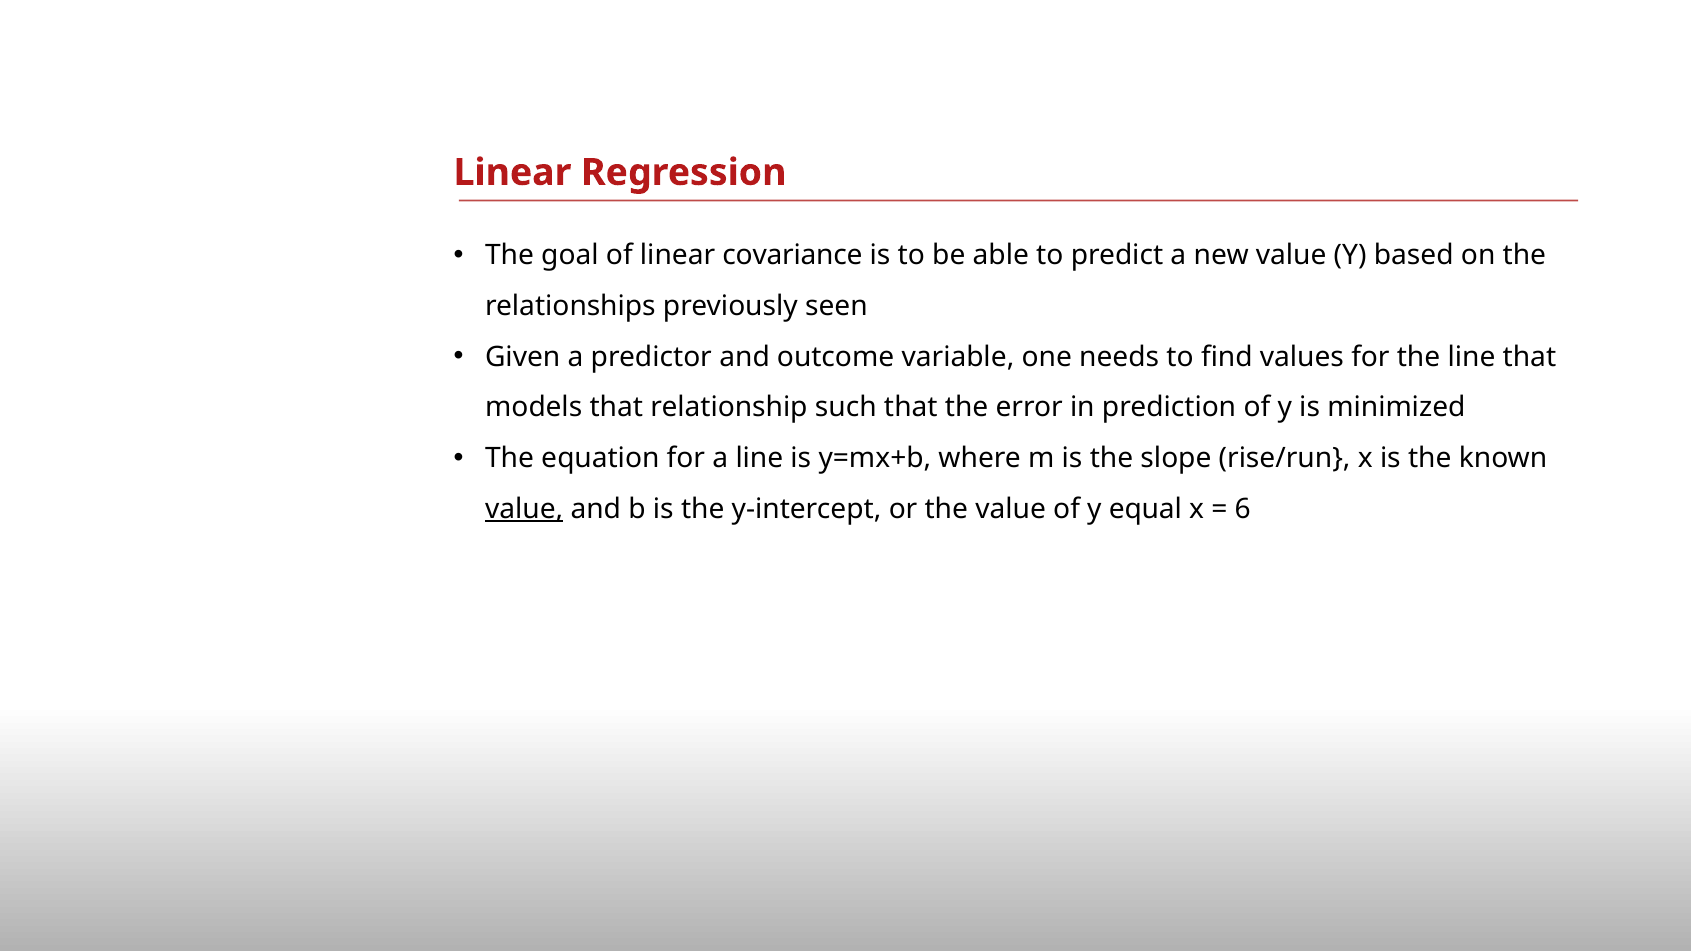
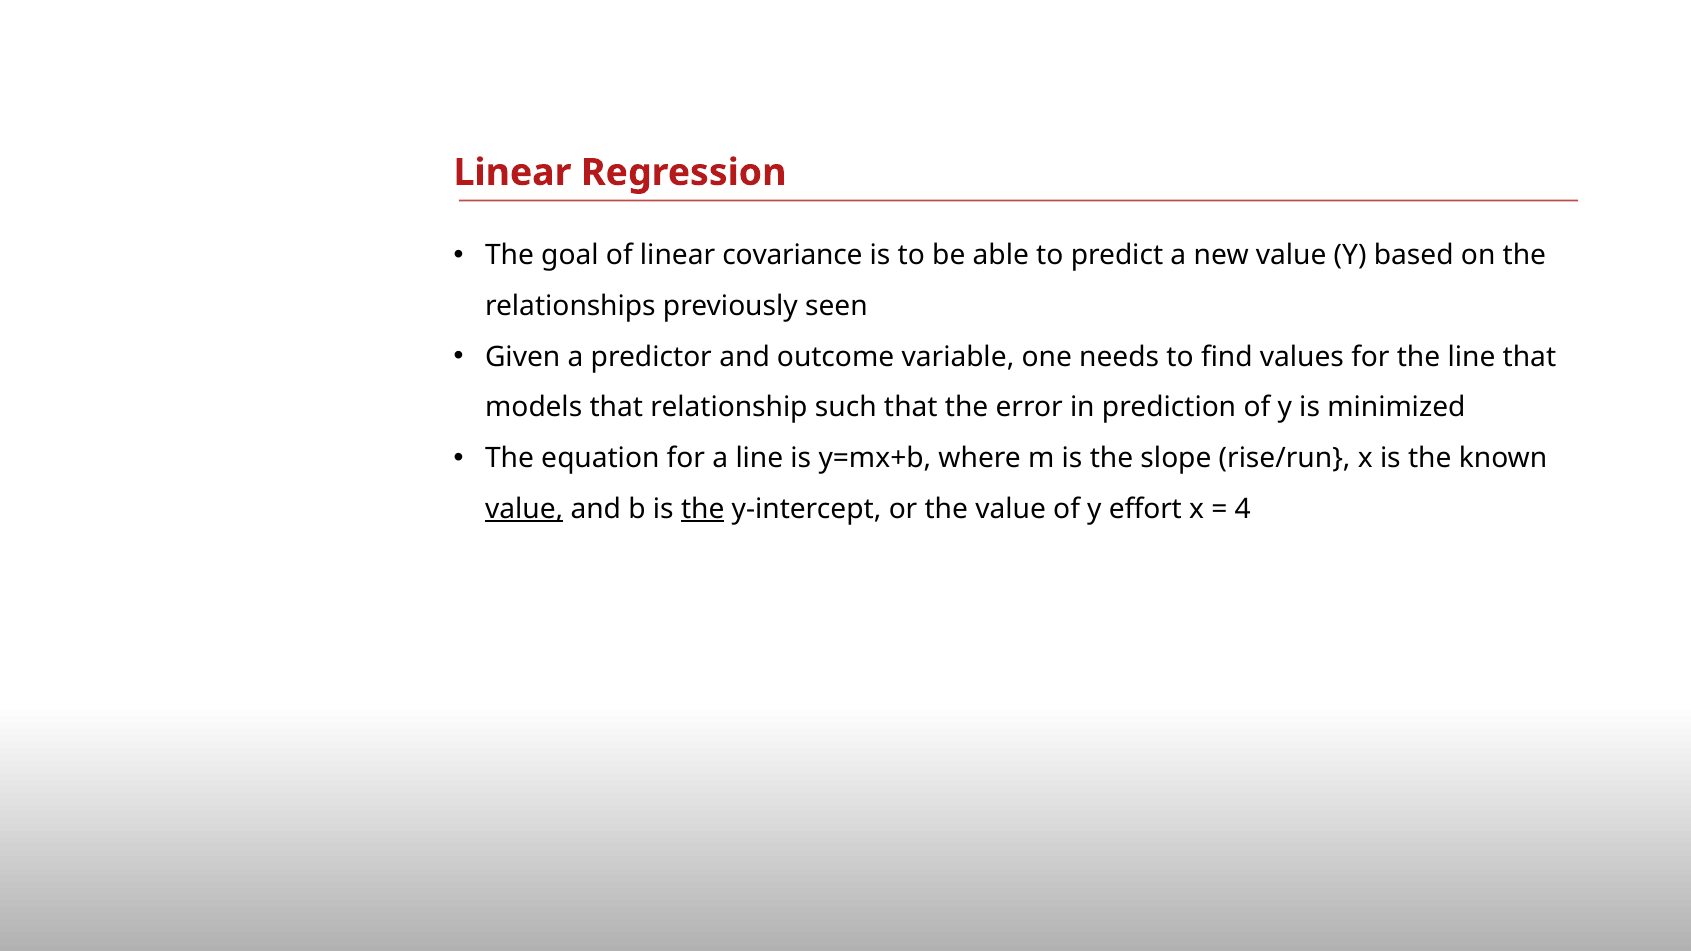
the underline: none -> present (703, 509)
equal: equal -> effort (1145, 509)
6: 6 -> 4 (1243, 509)
